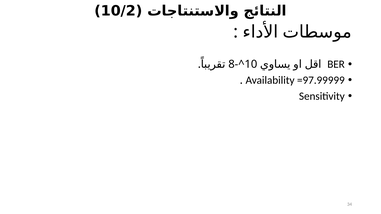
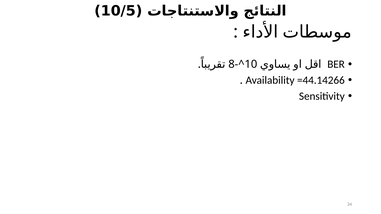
10/2: 10/2 -> 10/5 (118, 11)
=97.99999: =97.99999 -> =44.14266 (321, 80)
